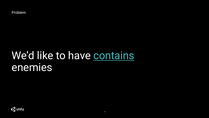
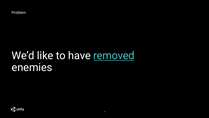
contains: contains -> removed (114, 56)
